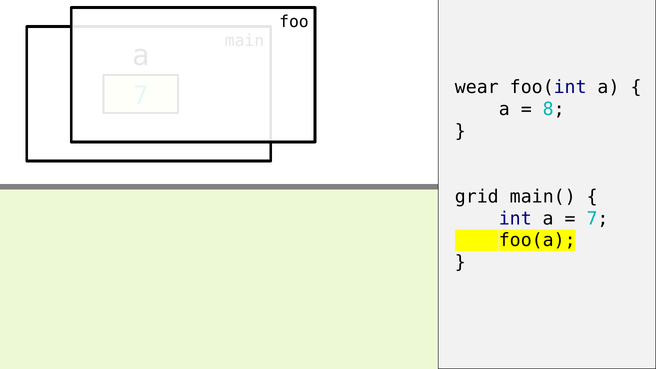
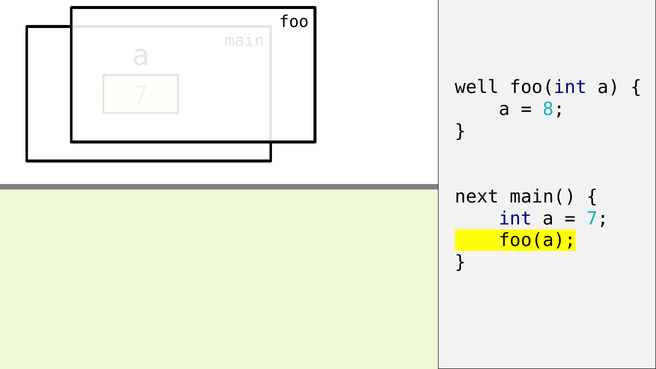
wear: wear -> well (477, 87)
grid: grid -> next (477, 197)
